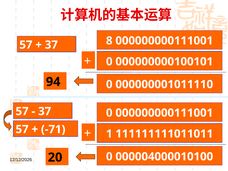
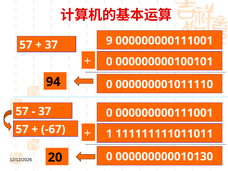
8: 8 -> 9 (109, 41)
-71: -71 -> -67 (53, 129)
000004000010100: 000004000010100 -> 000000000010130 (164, 157)
